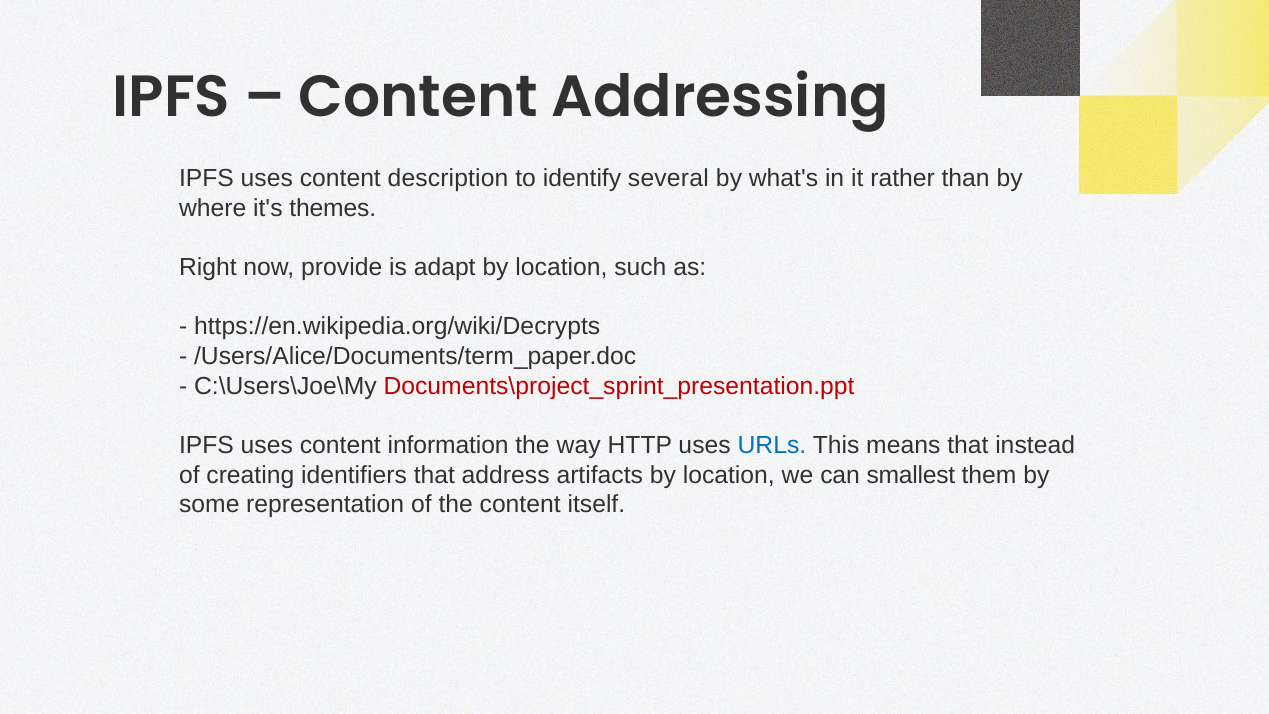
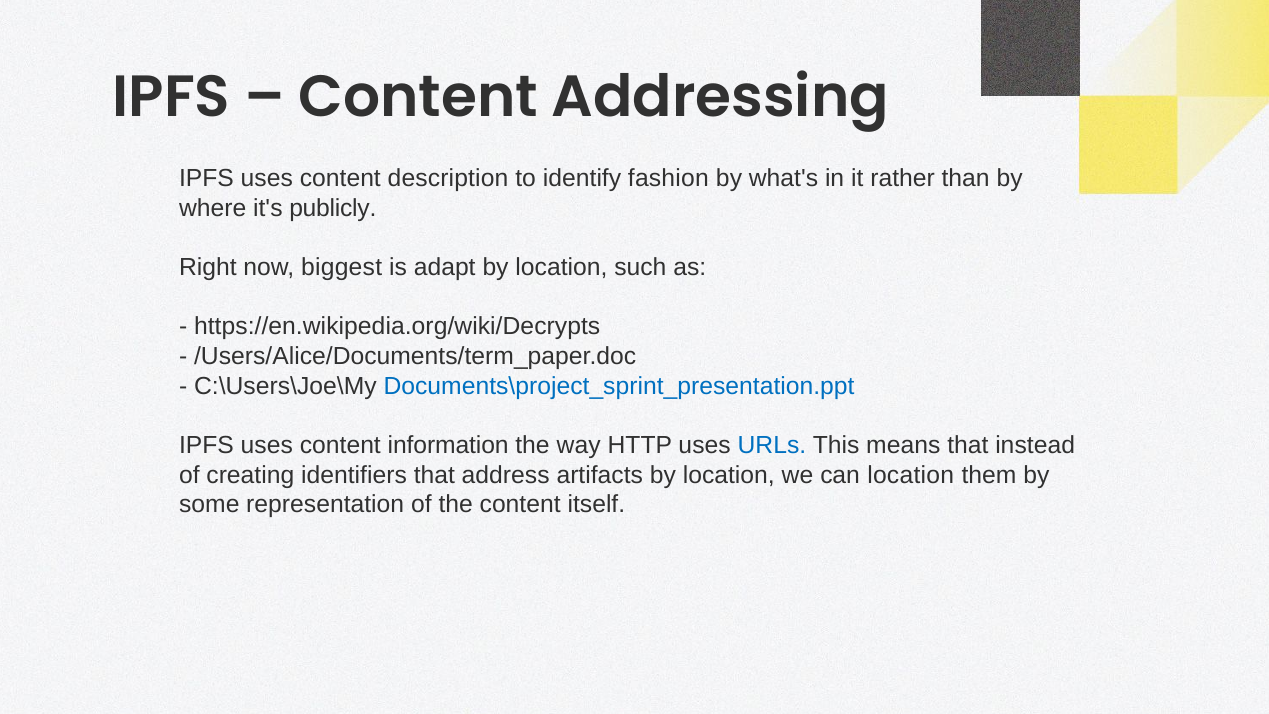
several: several -> fashion (668, 179)
themes: themes -> publicly (333, 208)
provide: provide -> biggest (342, 267)
Documents\project_sprint_presentation.ppt colour: red -> blue (619, 386)
can smallest: smallest -> location (911, 475)
